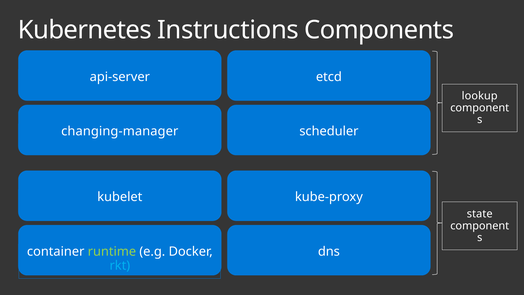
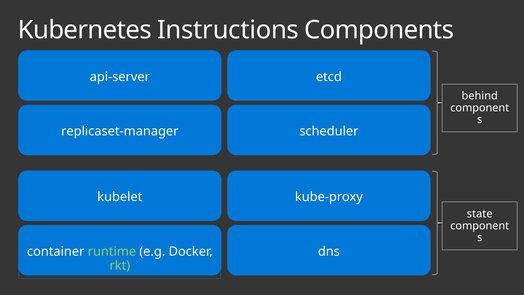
lookup: lookup -> behind (480, 96)
changing-manager: changing-manager -> replicaset-manager (120, 131)
rkt colour: light blue -> light green (120, 265)
